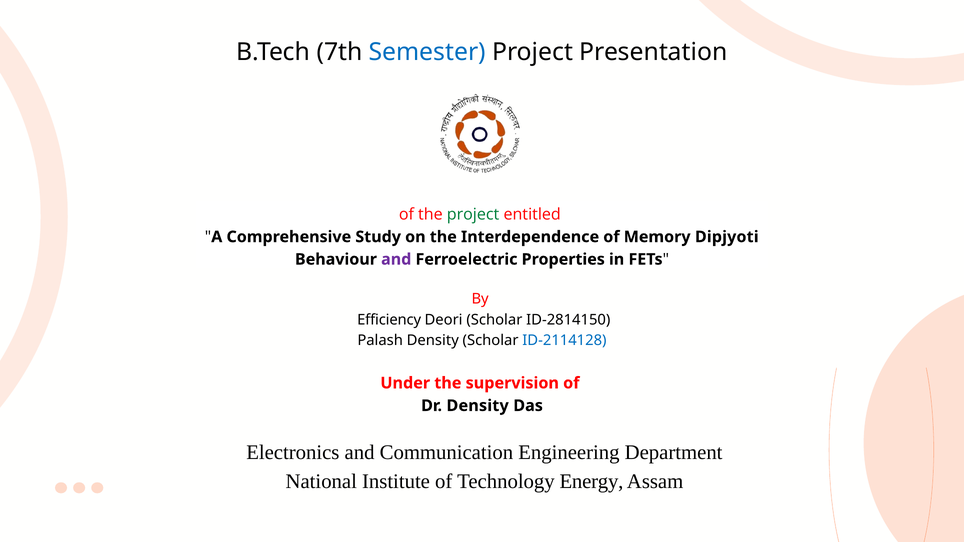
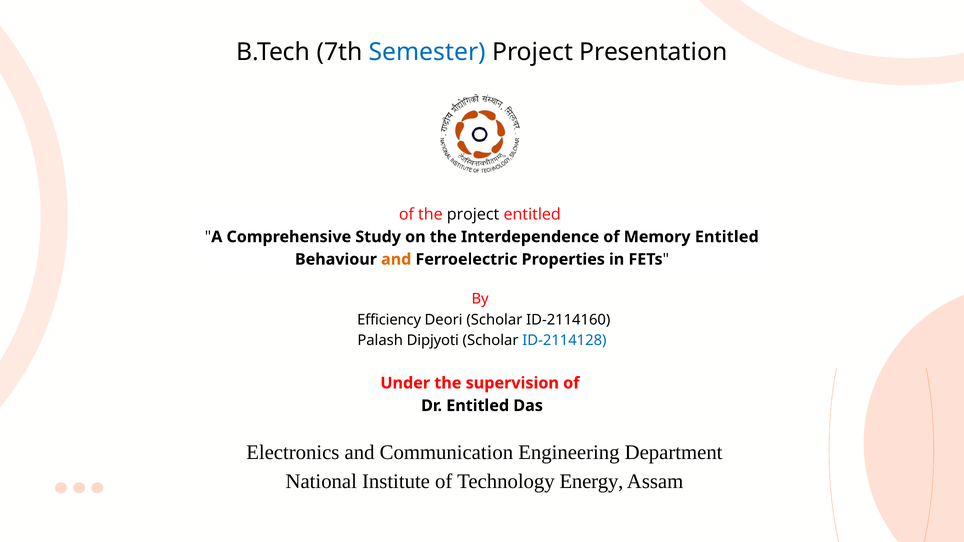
project colour: green -> black (473, 214)
Memory Dipjyoti: Dipjyoti -> Entitled (727, 237)
and colour: purple -> orange (396, 259)
ID-2814150: ID-2814150 -> ID-2114160 (568, 320)
Palash Density: Density -> Dipjyoti (433, 341)
Dr Density: Density -> Entitled (478, 406)
